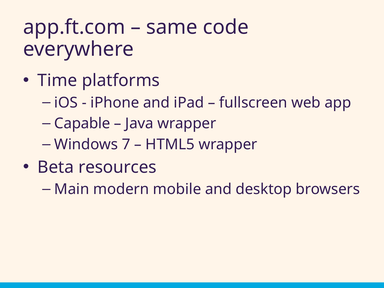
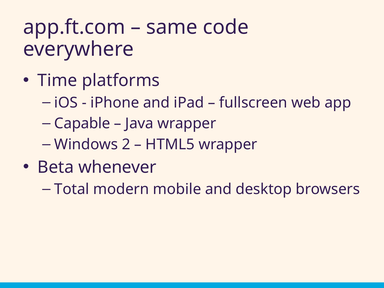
7: 7 -> 2 (126, 144)
resources: resources -> whenever (117, 167)
Main: Main -> Total (72, 189)
